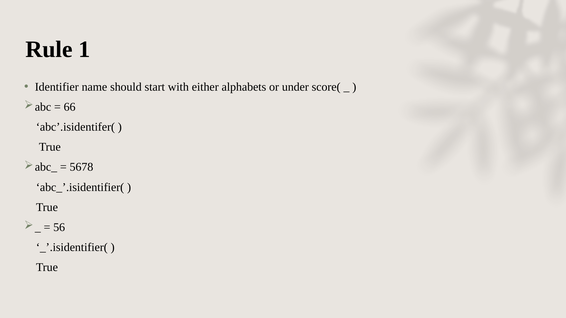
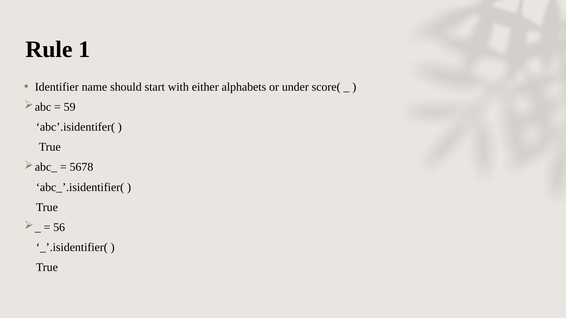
66: 66 -> 59 (70, 107)
